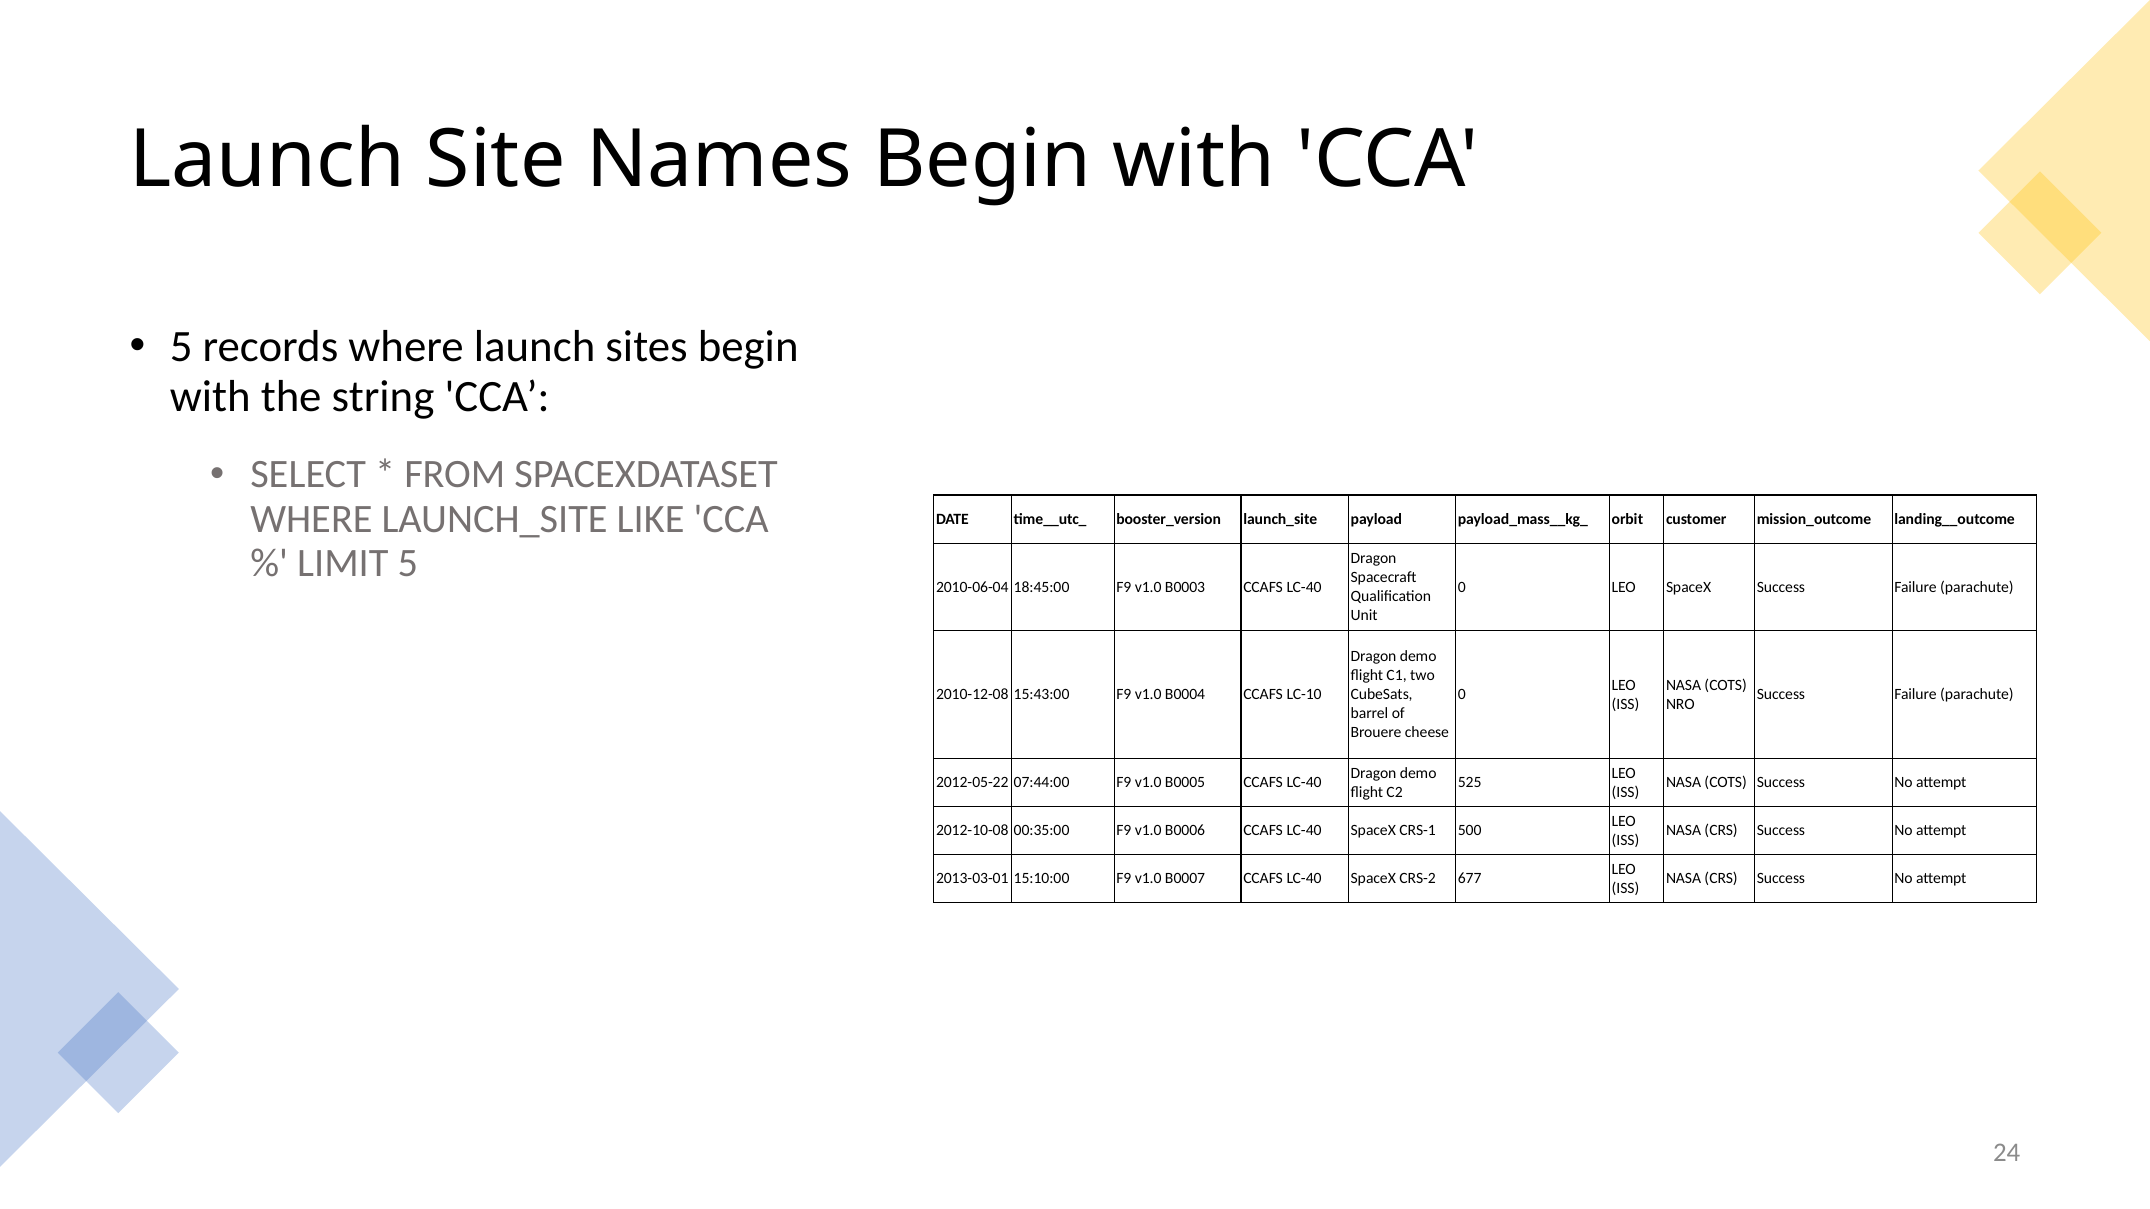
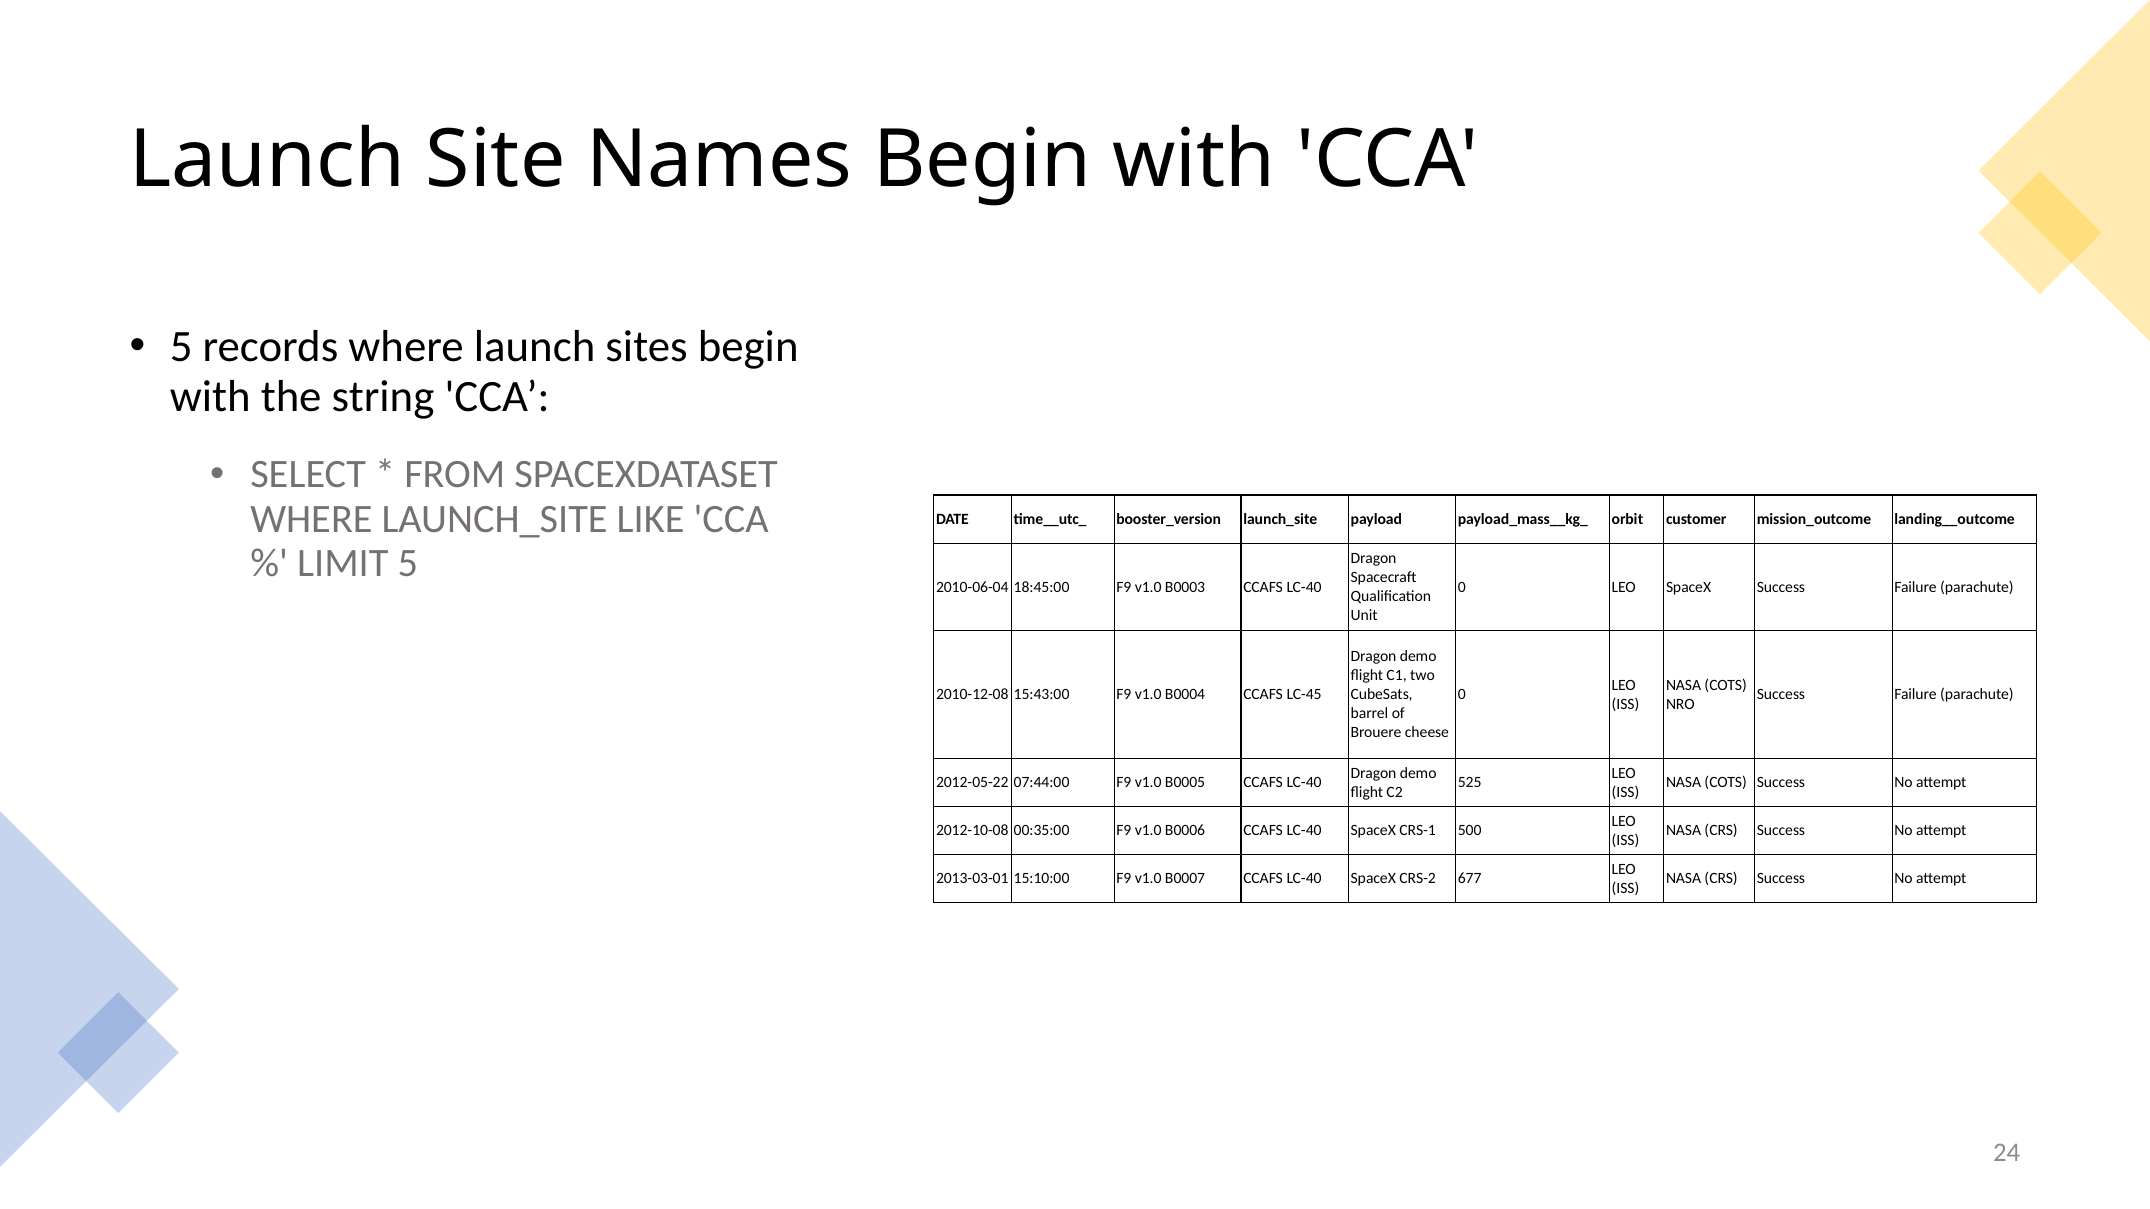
LC-10: LC-10 -> LC-45 (1304, 695)
